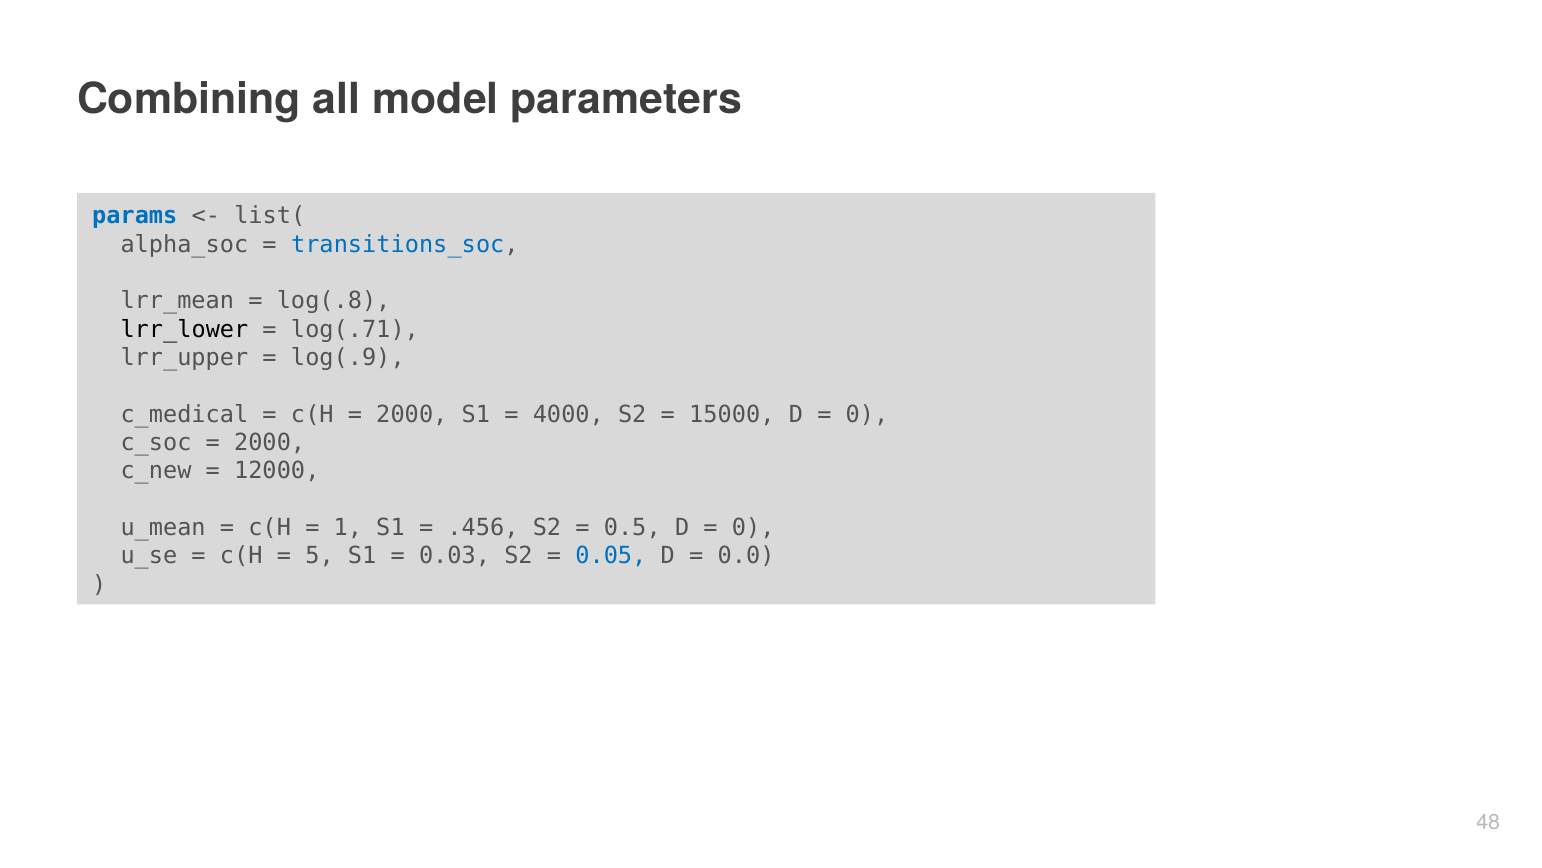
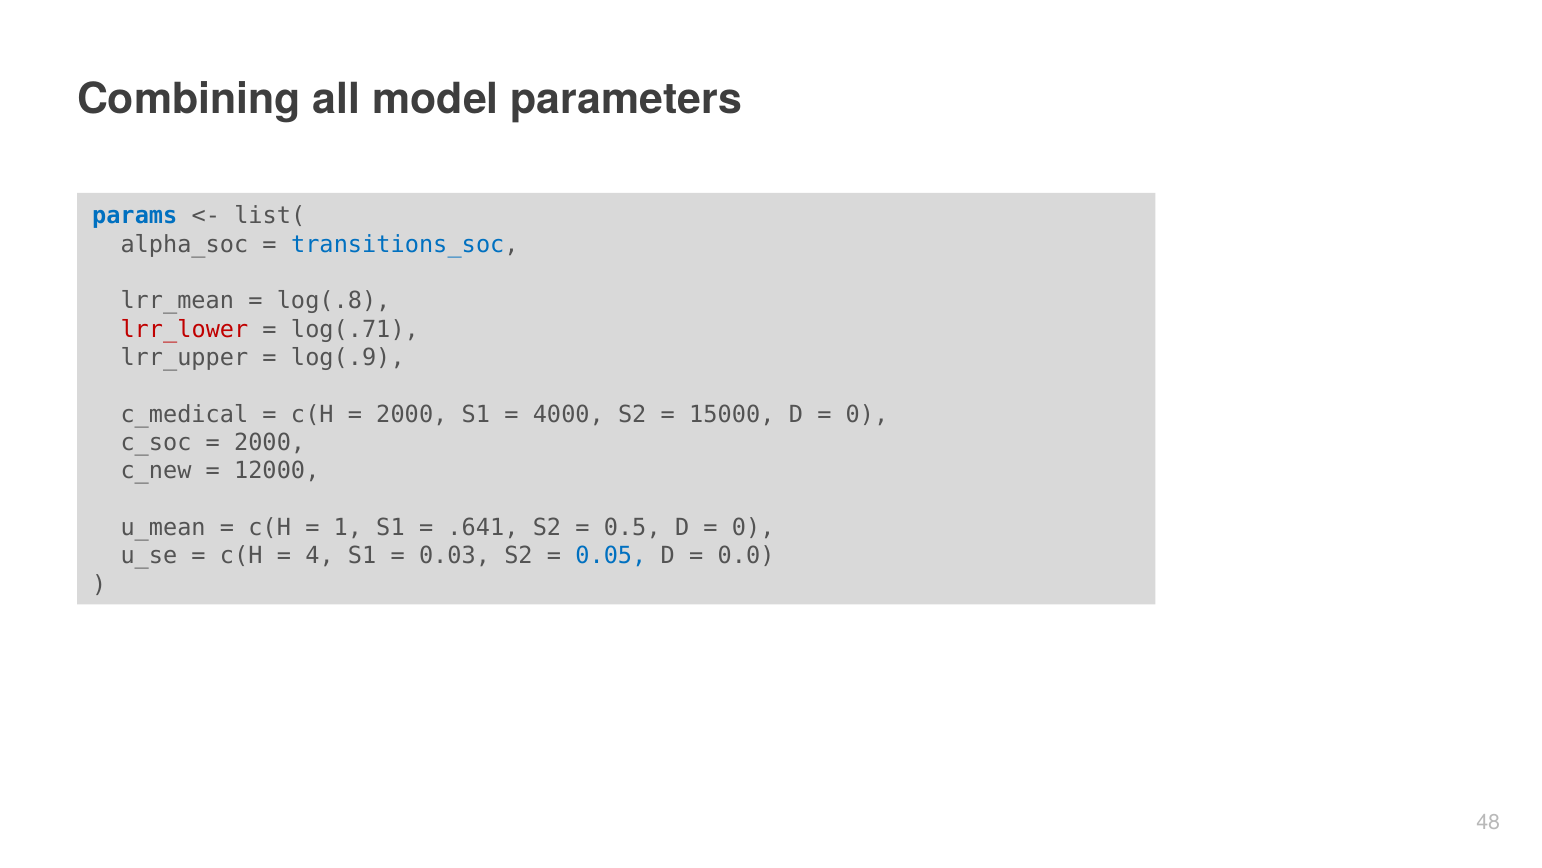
lrr_lower colour: black -> red (184, 329)
.456: .456 -> .641 (483, 527)
5: 5 -> 4 (320, 556)
